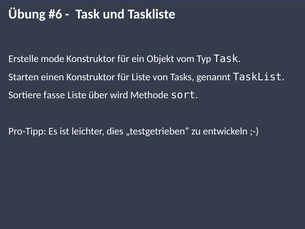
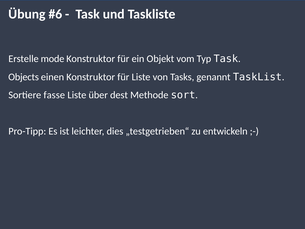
Starten: Starten -> Objects (24, 77)
wird: wird -> dest (119, 95)
